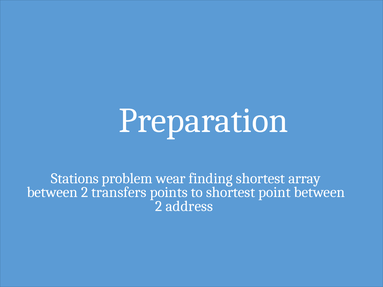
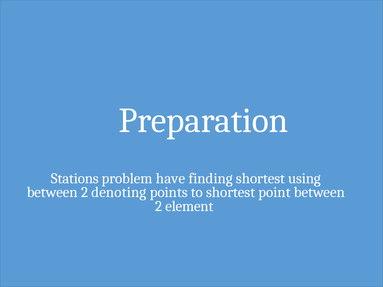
wear: wear -> have (171, 179)
array: array -> using (304, 179)
transfers: transfers -> denoting (119, 192)
address: address -> element (189, 206)
